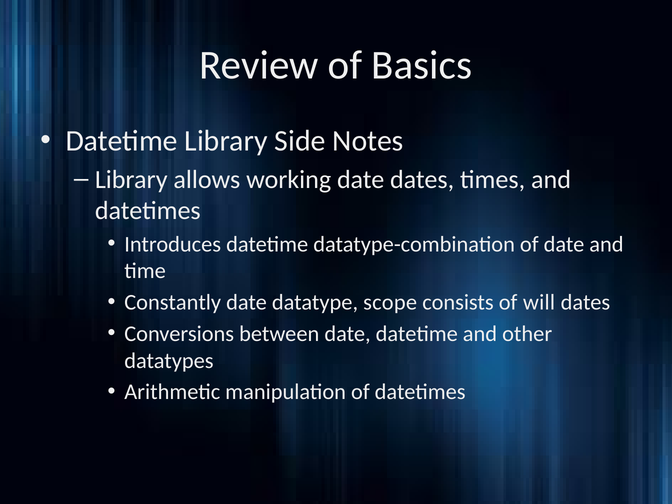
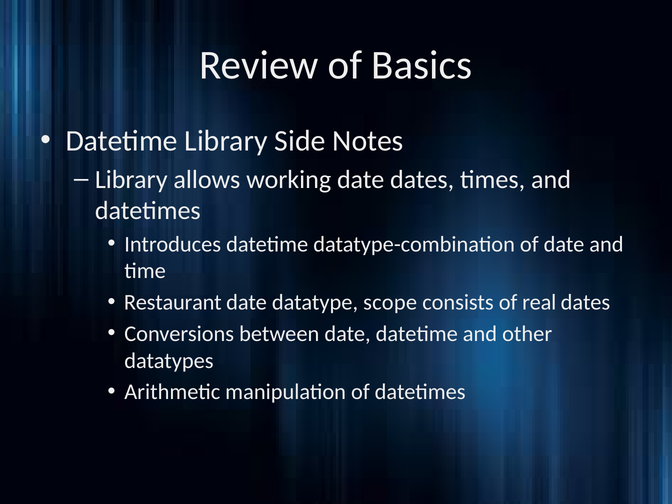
Constantly: Constantly -> Restaurant (173, 302)
will: will -> real (539, 302)
